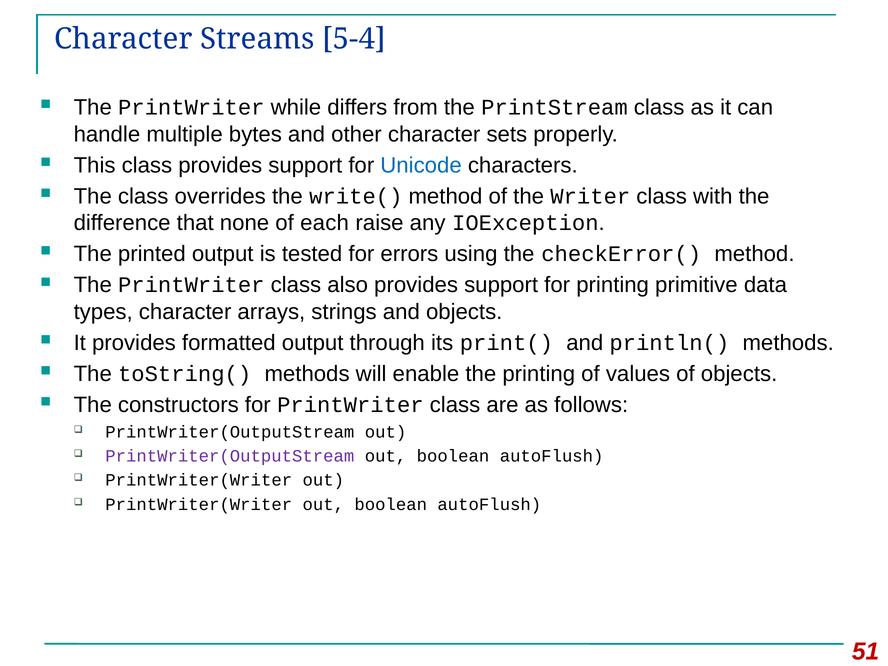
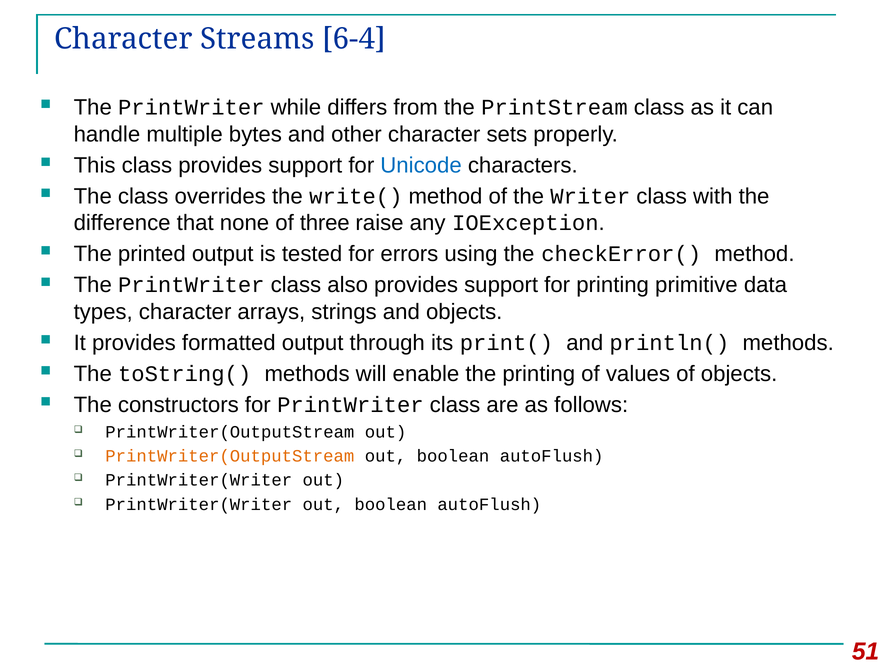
5-4: 5-4 -> 6-4 (354, 39)
each: each -> three (325, 223)
PrintWriter(OutputStream colour: purple -> orange (230, 456)
